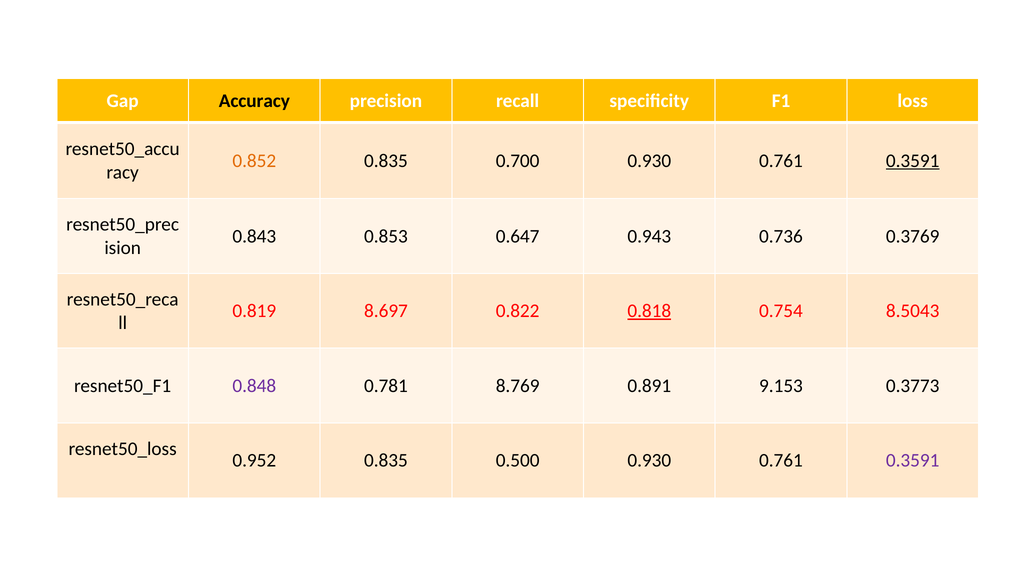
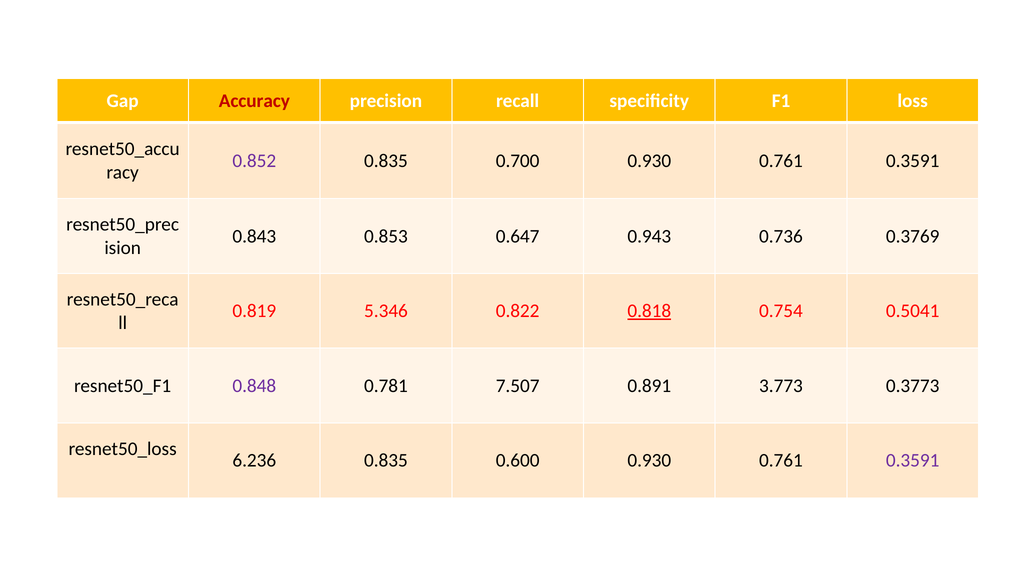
Accuracy colour: black -> red (254, 101)
0.852 colour: orange -> purple (254, 161)
0.3591 underline: present -> none (913, 161)
8.697: 8.697 -> 5.346 (386, 311)
8.5043: 8.5043 -> 0.5041 (913, 311)
8.769: 8.769 -> 7.507 (518, 386)
9.153: 9.153 -> 3.773 (781, 386)
0.952: 0.952 -> 6.236 (254, 460)
0.500: 0.500 -> 0.600 (518, 460)
